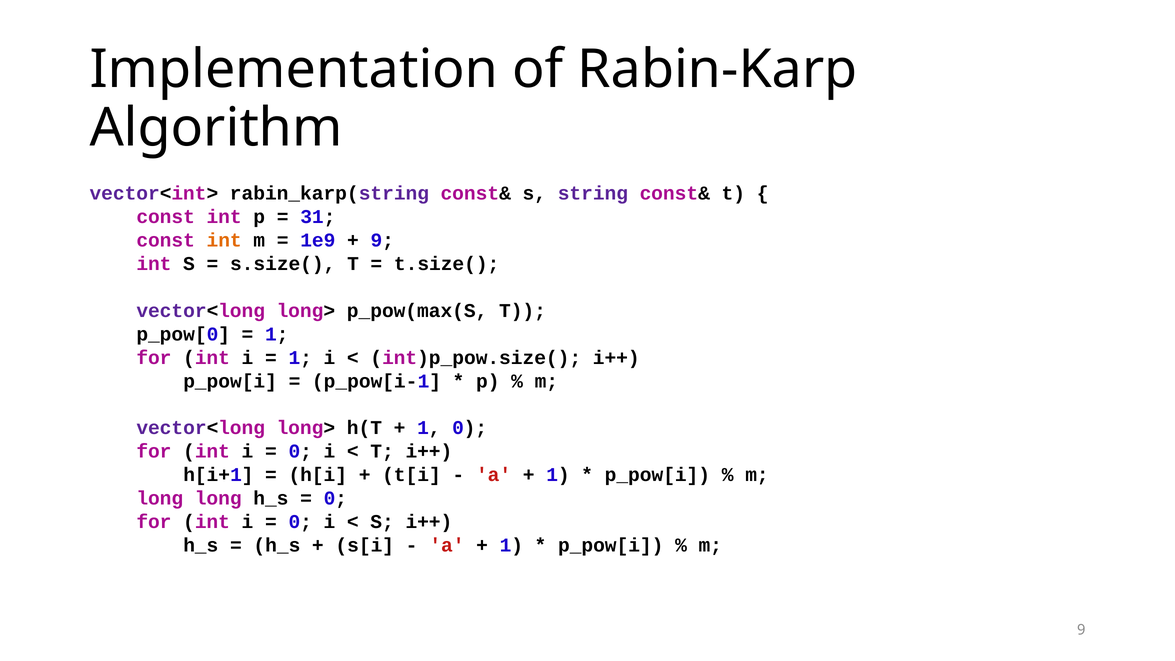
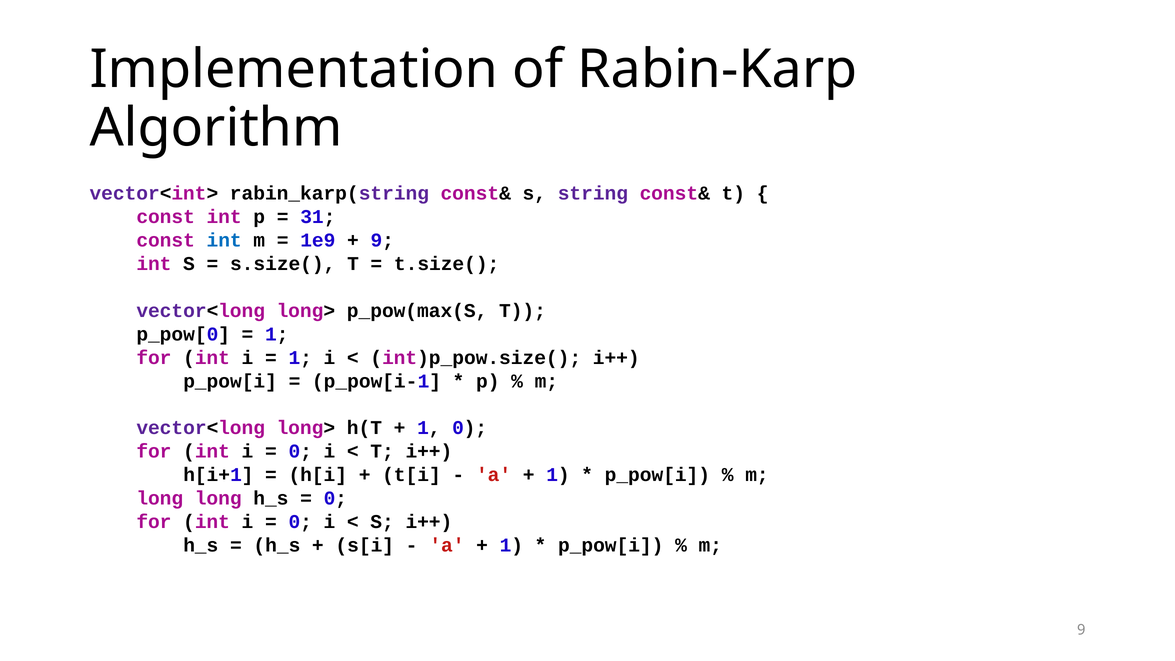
int colour: orange -> blue (224, 240)
